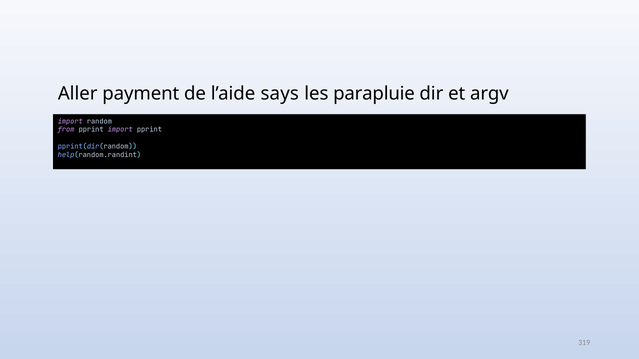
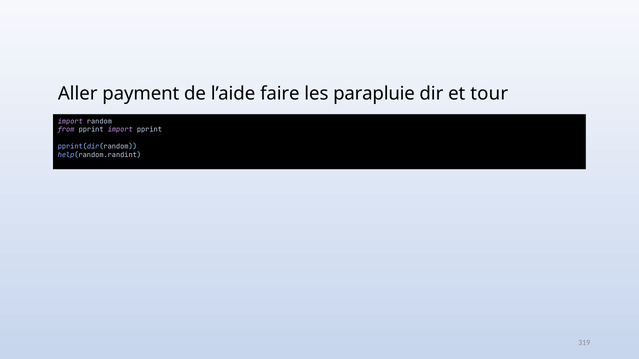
says: says -> faire (280, 94)
argv: argv -> tour (489, 94)
